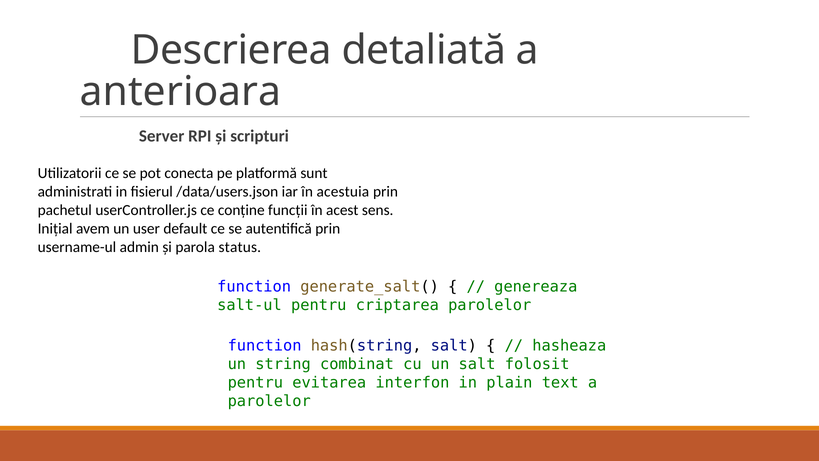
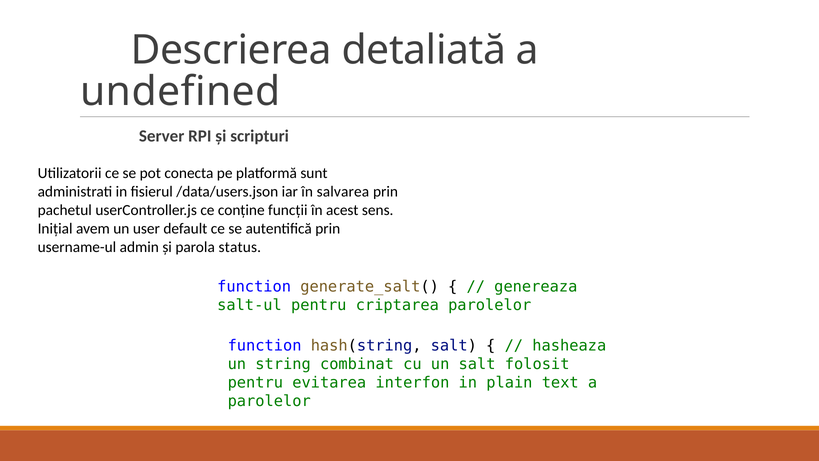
anterioara: anterioara -> undefined (180, 92)
acestuia: acestuia -> salvarea (343, 192)
